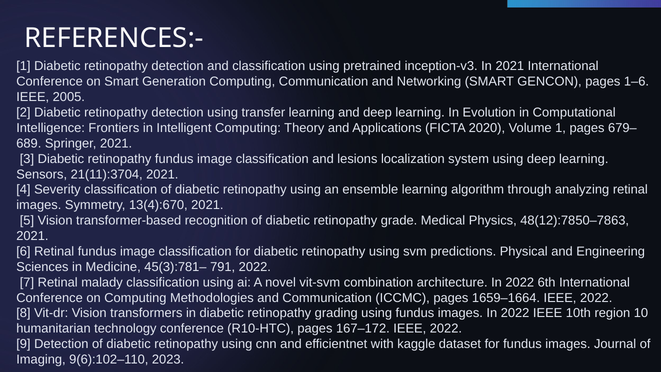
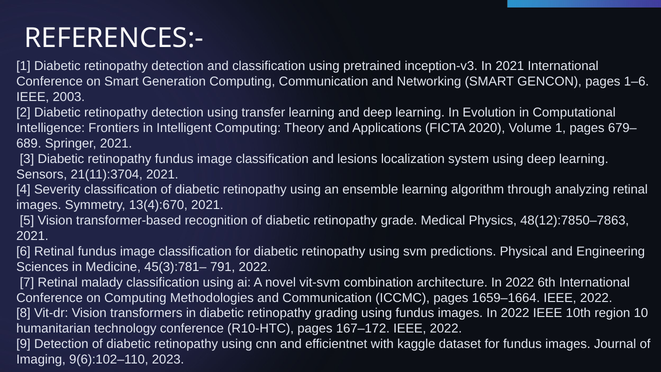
2005: 2005 -> 2003 (69, 97)
